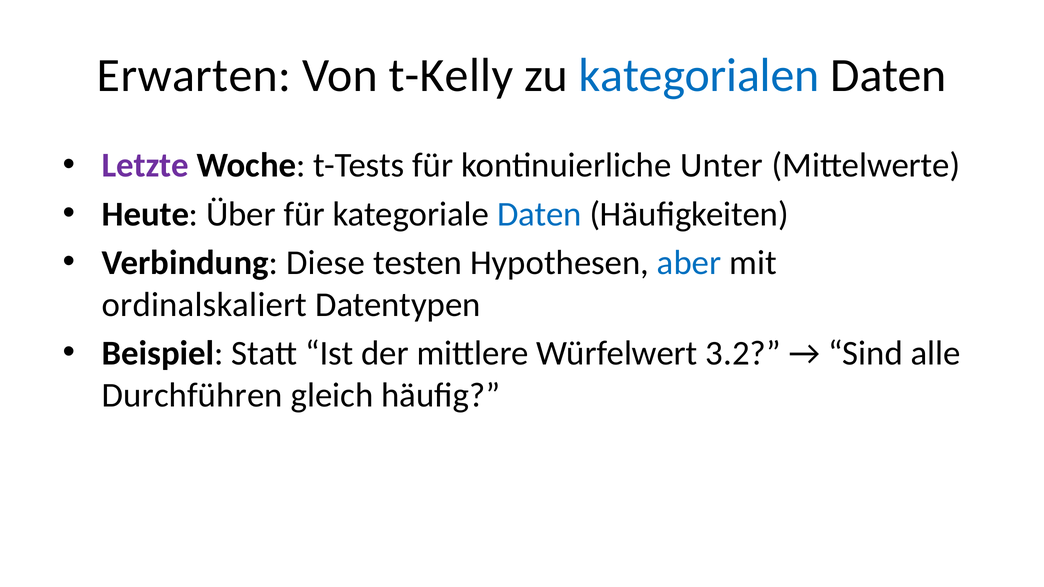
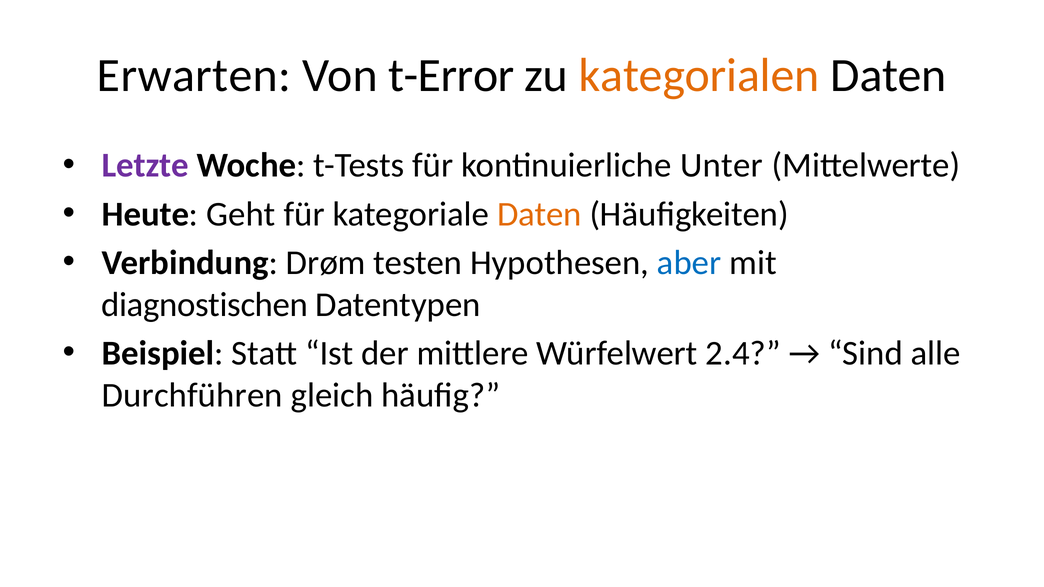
t-Kelly: t-Kelly -> t-Error (451, 76)
kategorialen colour: blue -> orange (699, 76)
Über: Über -> Geht (241, 214)
Daten colour: blue -> orange (539, 214)
Diese: Diese -> Drøm (326, 263)
ordinalskaliert: ordinalskaliert -> diagnostischen (205, 305)
3.2: 3.2 -> 2.4 (743, 353)
